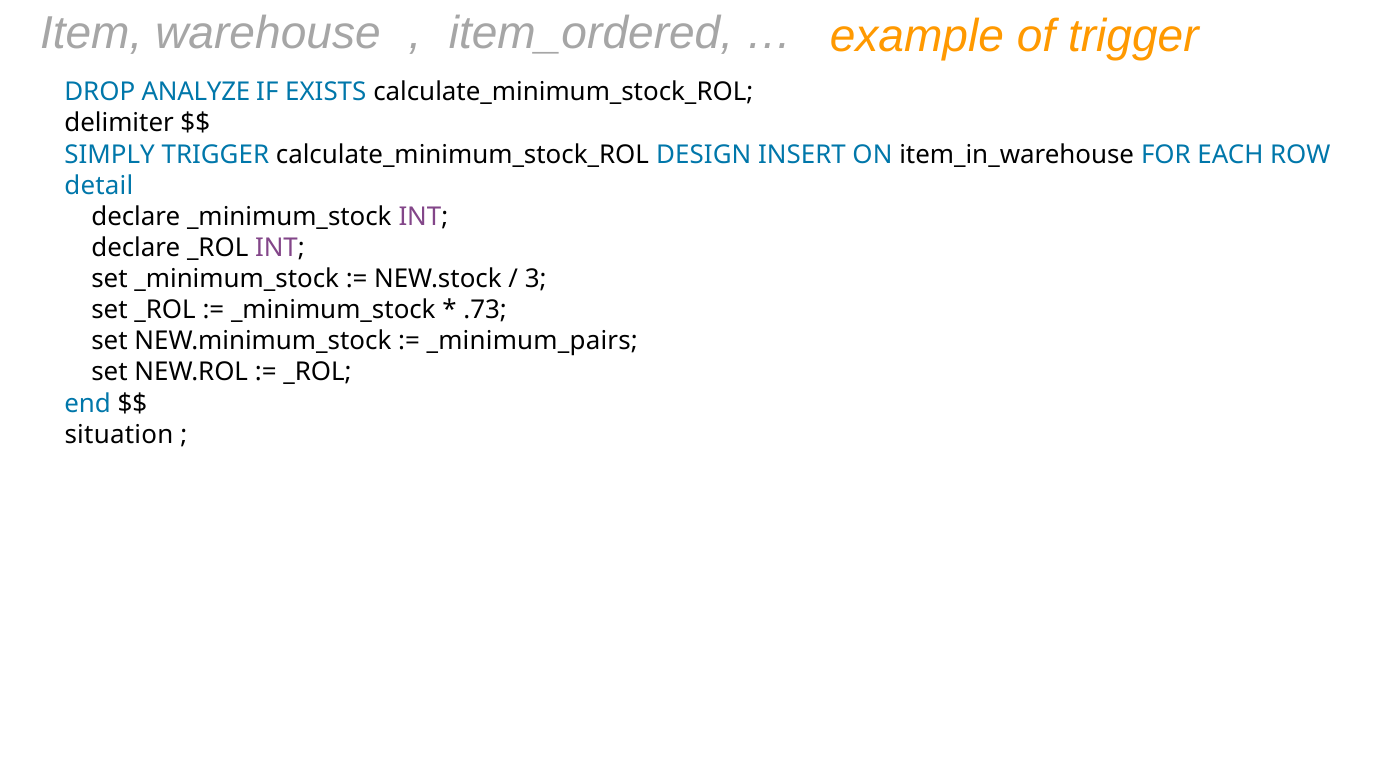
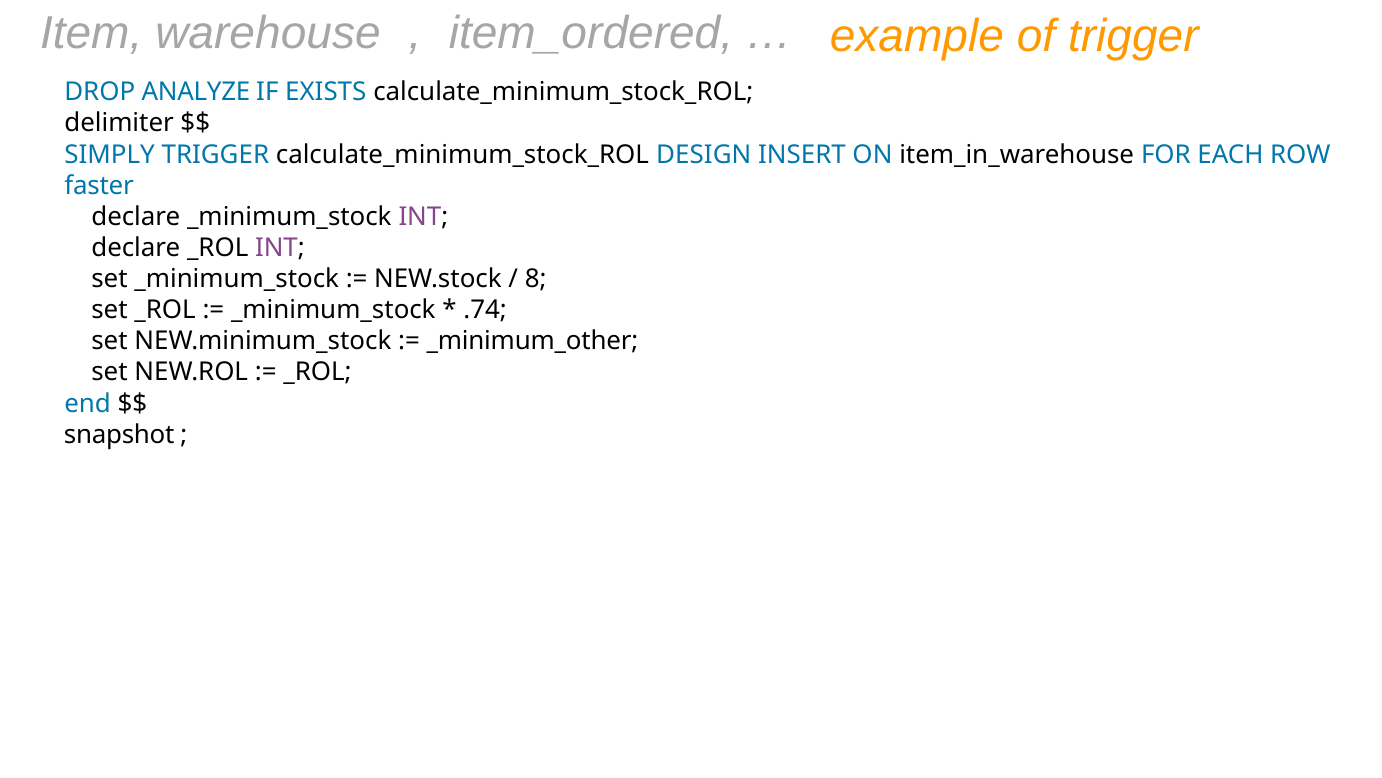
detail: detail -> faster (99, 186)
3: 3 -> 8 (536, 279)
.73: .73 -> .74 (485, 310)
_minimum_pairs: _minimum_pairs -> _minimum_other (532, 341)
situation: situation -> snapshot (119, 434)
